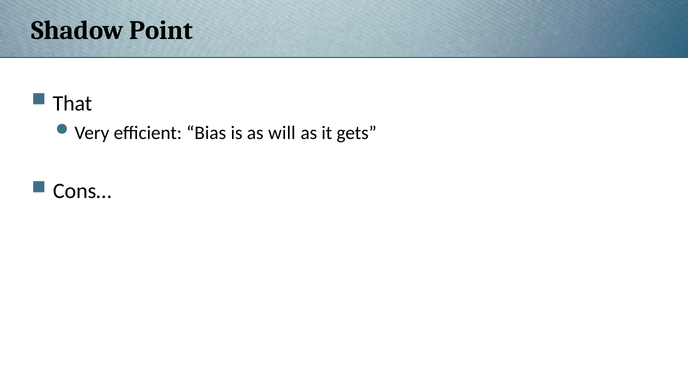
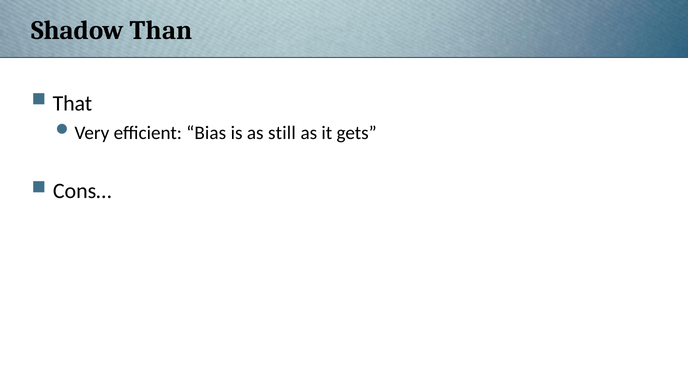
Point: Point -> Than (161, 31)
will: will -> still (282, 133)
